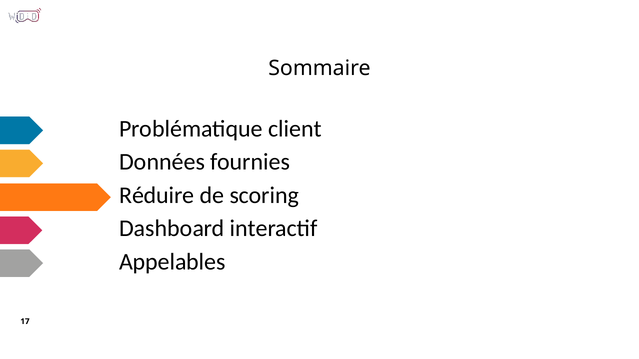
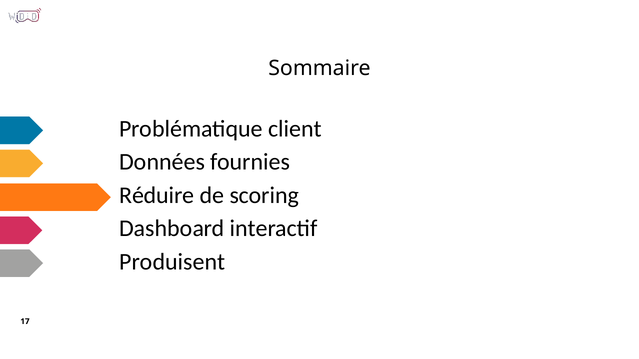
Appelables: Appelables -> Produisent (172, 262)
